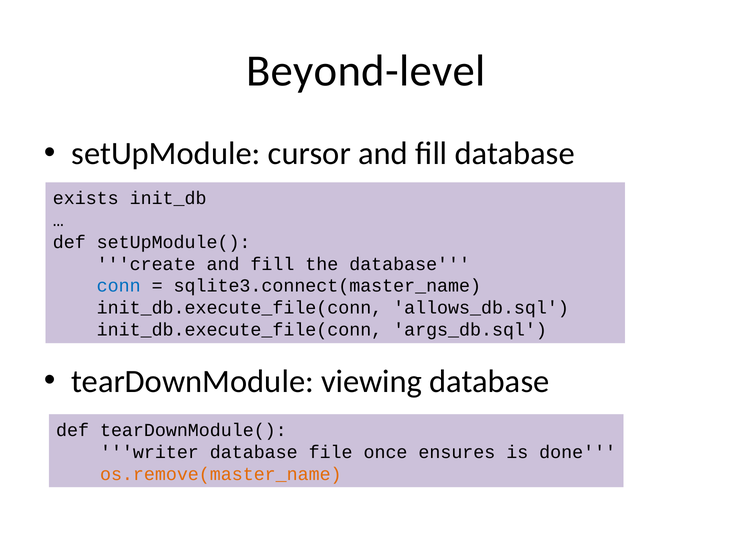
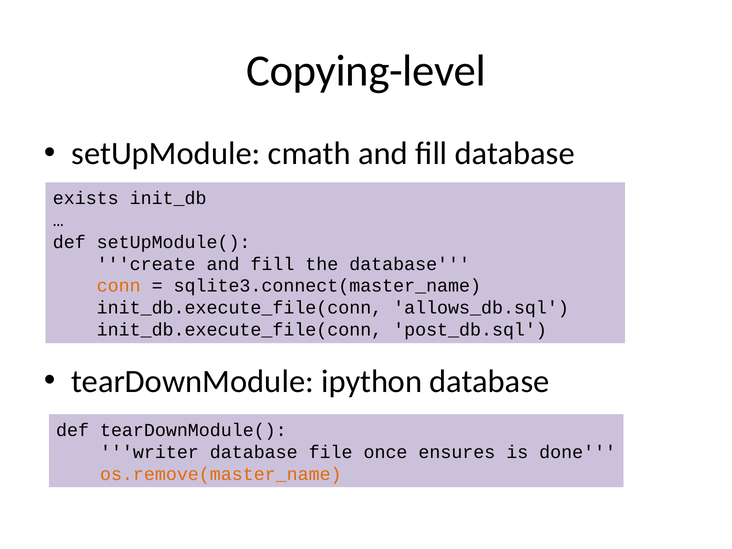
Beyond-level: Beyond-level -> Copying-level (366, 71)
cursor: cursor -> cmath (309, 154)
conn colour: blue -> orange (119, 286)
args_db.sql: args_db.sql -> post_db.sql (470, 330)
viewing: viewing -> ipython (372, 381)
